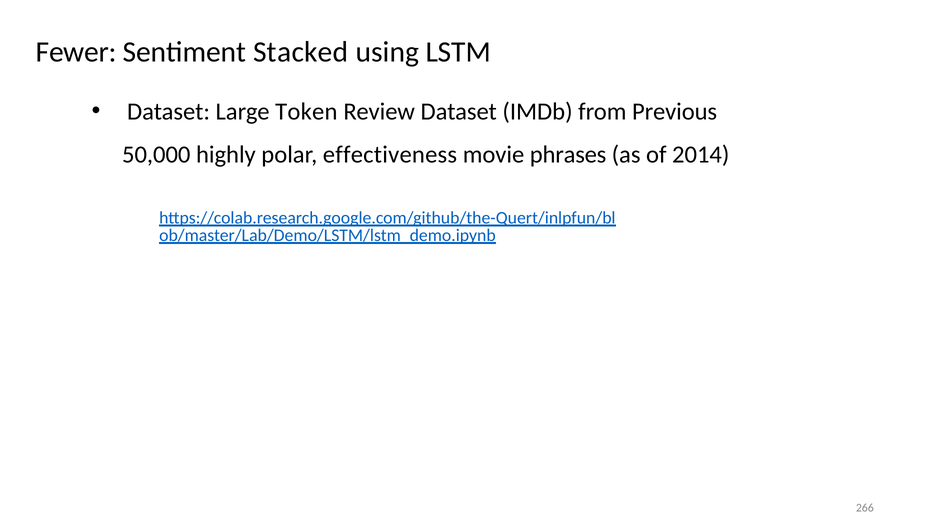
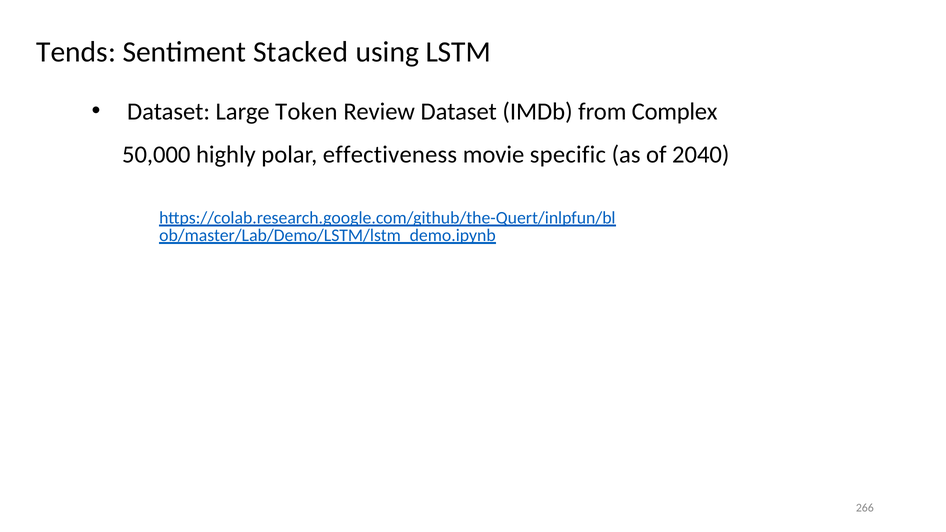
Fewer: Fewer -> Tends (76, 52)
Previous: Previous -> Complex (675, 112)
phrases: phrases -> specific (568, 155)
2014: 2014 -> 2040 (701, 155)
